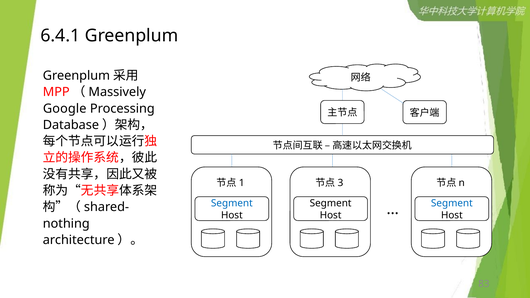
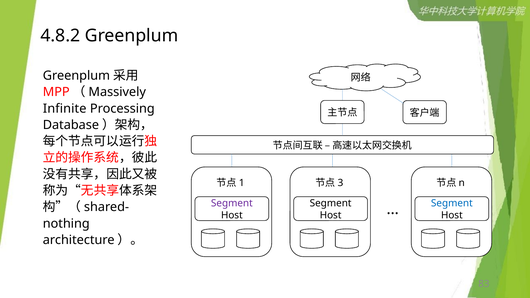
6.4.1: 6.4.1 -> 4.8.2 (60, 36)
Google: Google -> Infinite (65, 109)
Segment colour: blue -> purple (232, 203)
